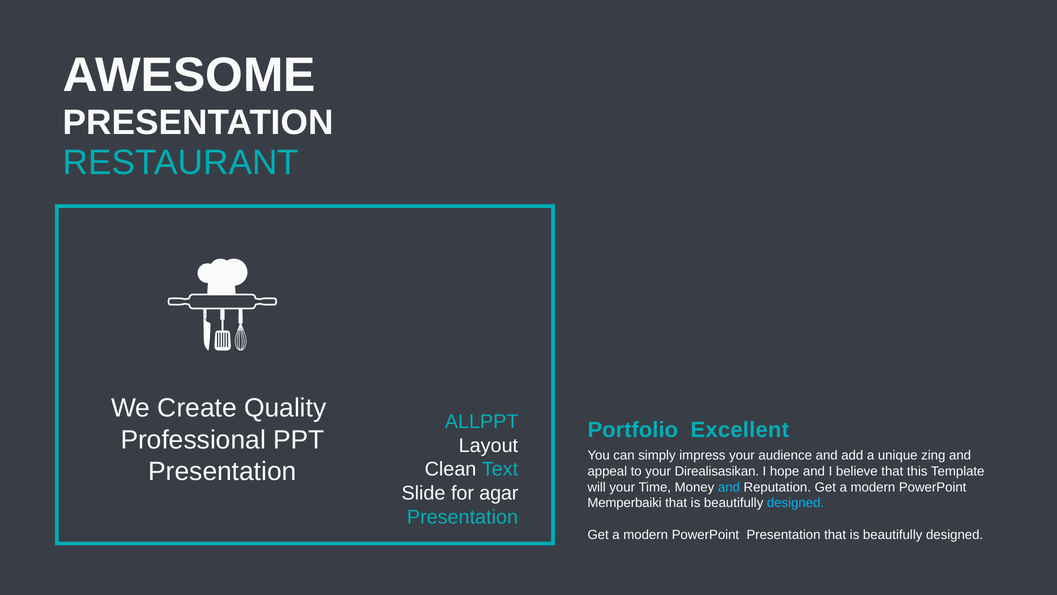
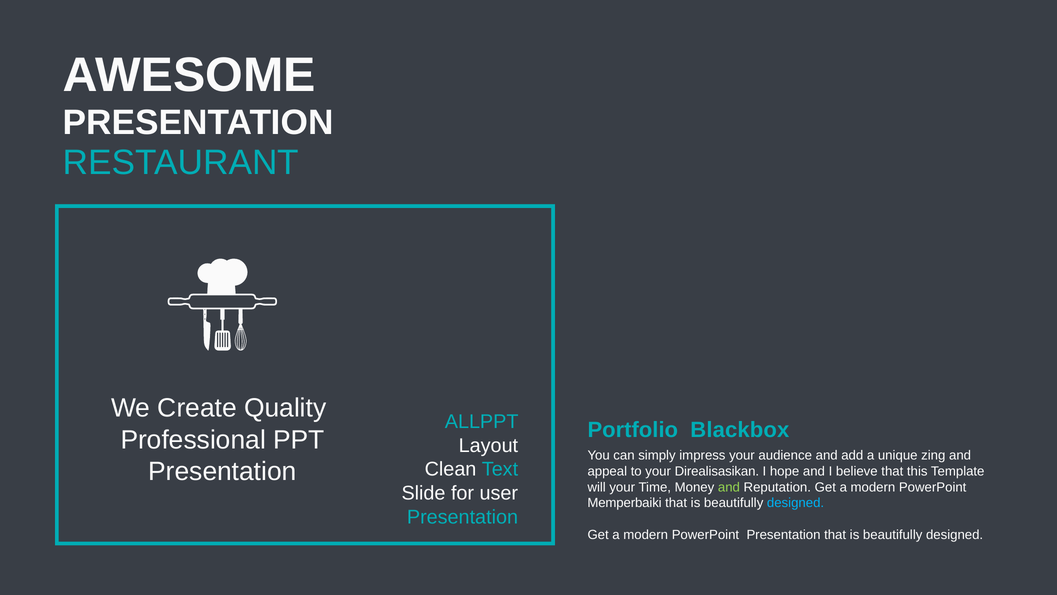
Excellent: Excellent -> Blackbox (740, 430)
and colour: light blue -> light green (729, 487)
agar: agar -> user (499, 493)
